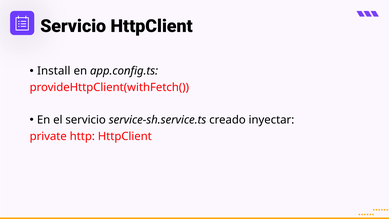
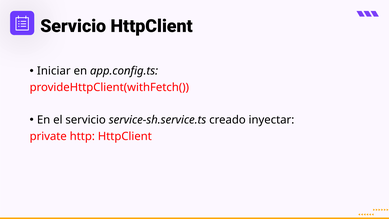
Install: Install -> Iniciar (54, 71)
